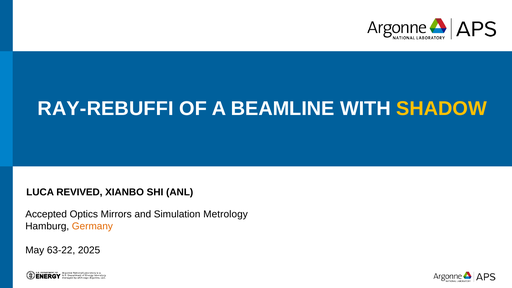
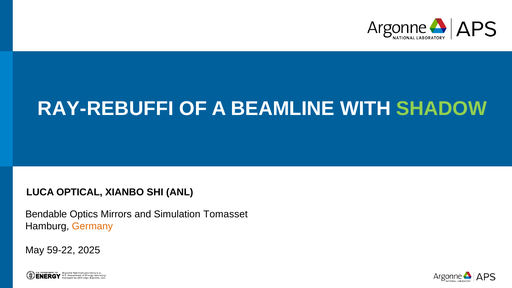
SHADOW colour: yellow -> light green (442, 109)
REVIVED: REVIVED -> OPTICAL (79, 192)
Accepted: Accepted -> Bendable (46, 214)
Metrology: Metrology -> Tomasset (226, 214)
63-22: 63-22 -> 59-22 (61, 250)
